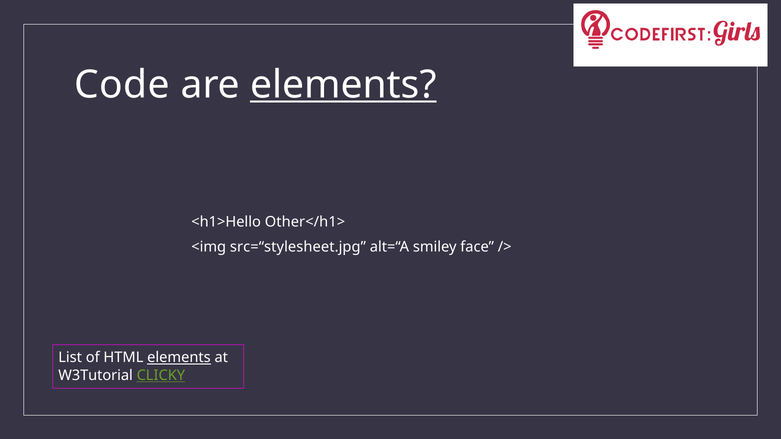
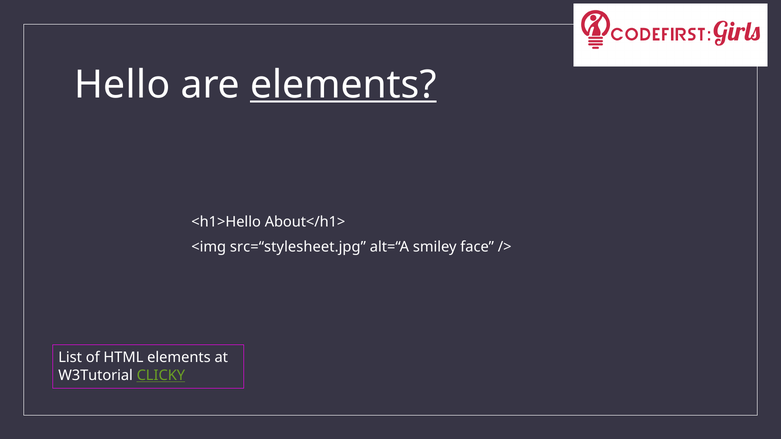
Code: Code -> Hello (122, 85)
Other</h1>: Other</h1> -> About</h1> (305, 222)
elements underline: present -> none (179, 358)
